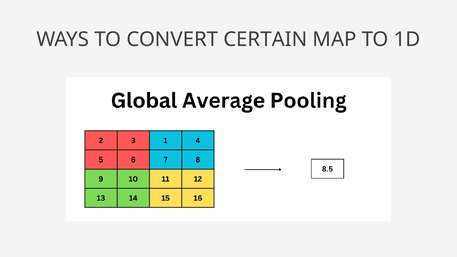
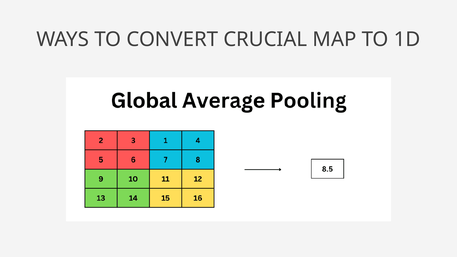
CERTAIN: CERTAIN -> CRUCIAL (265, 39)
